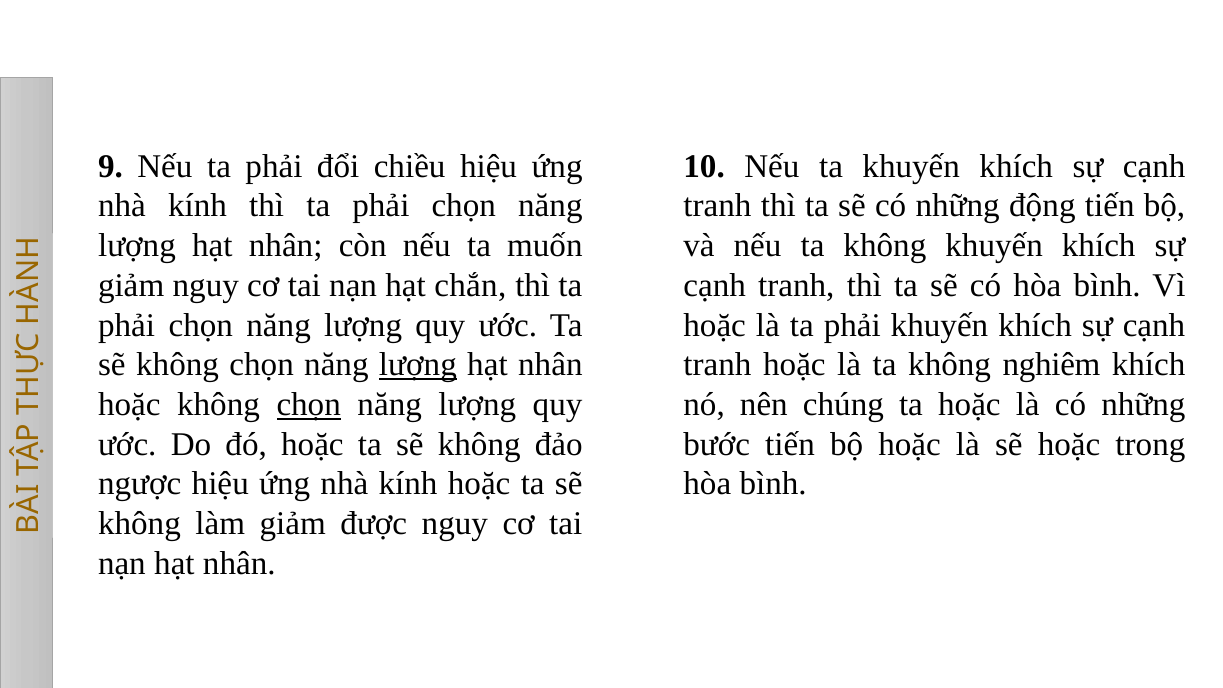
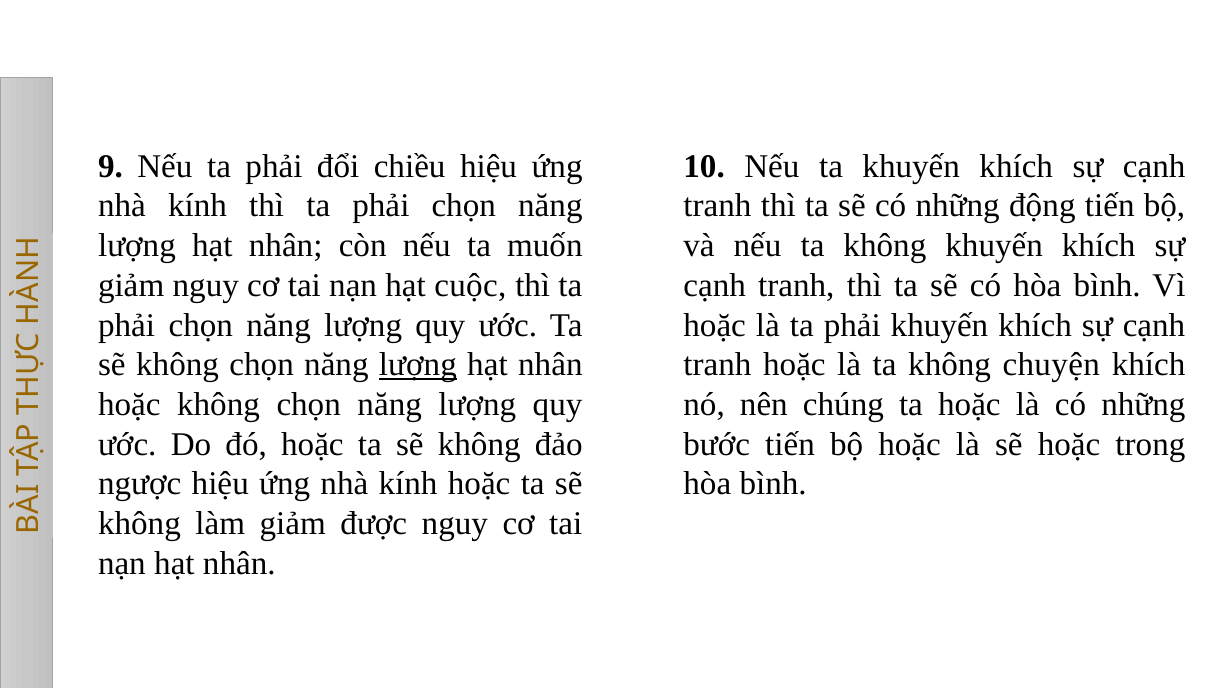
chắn: chắn -> cuộc (470, 285)
nghiêm: nghiêm -> chuyện (1051, 365)
chọn underline: present -> none (309, 405)
